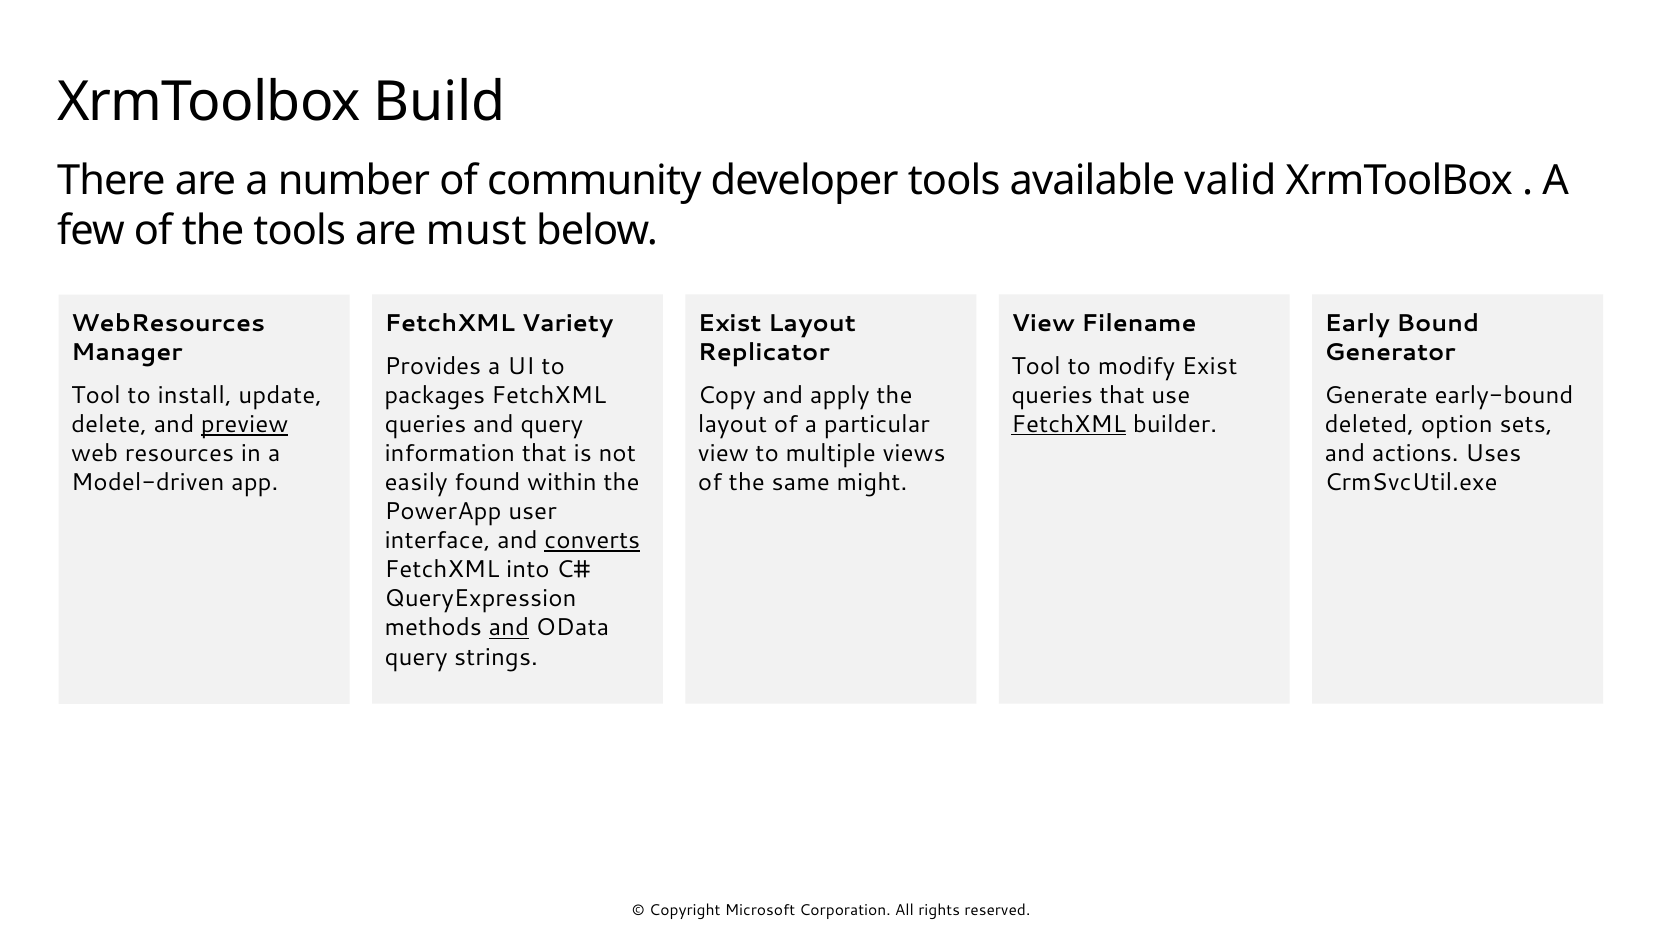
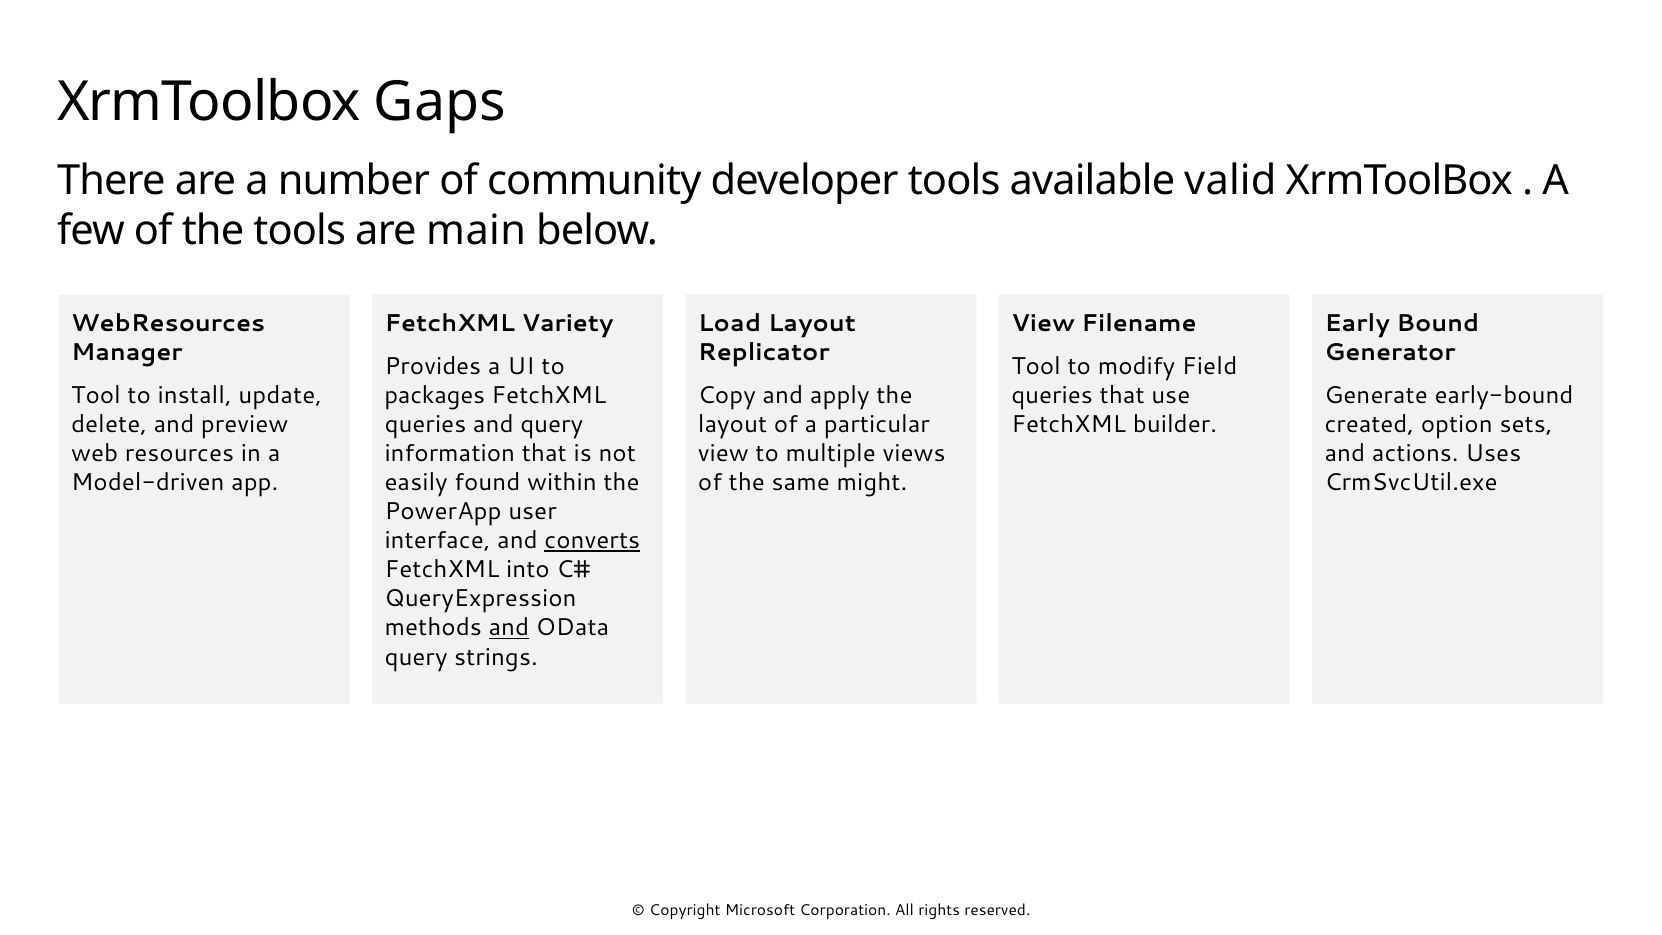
Build: Build -> Gaps (440, 102)
must: must -> main (476, 230)
Exist: Exist -> Load (730, 323)
modify Exist: Exist -> Field (1210, 366)
FetchXML underline: present -> none (1069, 424)
deleted: deleted -> created (1369, 424)
preview underline: present -> none (245, 424)
